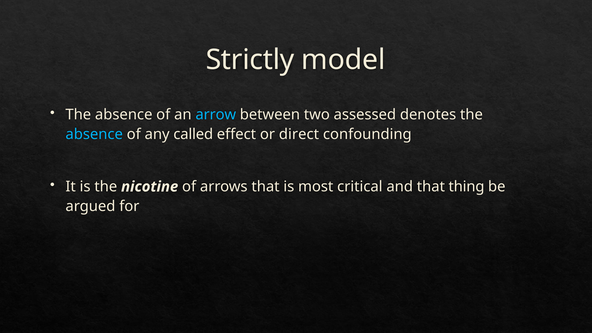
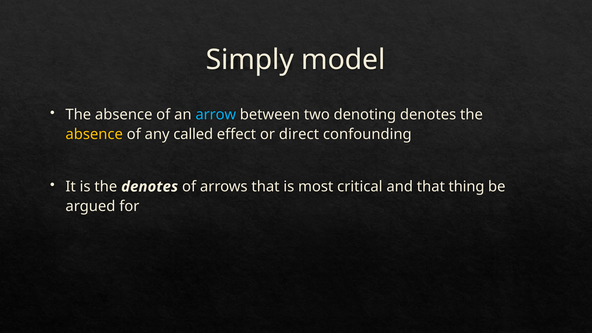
Strictly: Strictly -> Simply (250, 60)
assessed: assessed -> denoting (365, 115)
absence colour: light blue -> yellow (94, 134)
the nicotine: nicotine -> denotes (150, 187)
